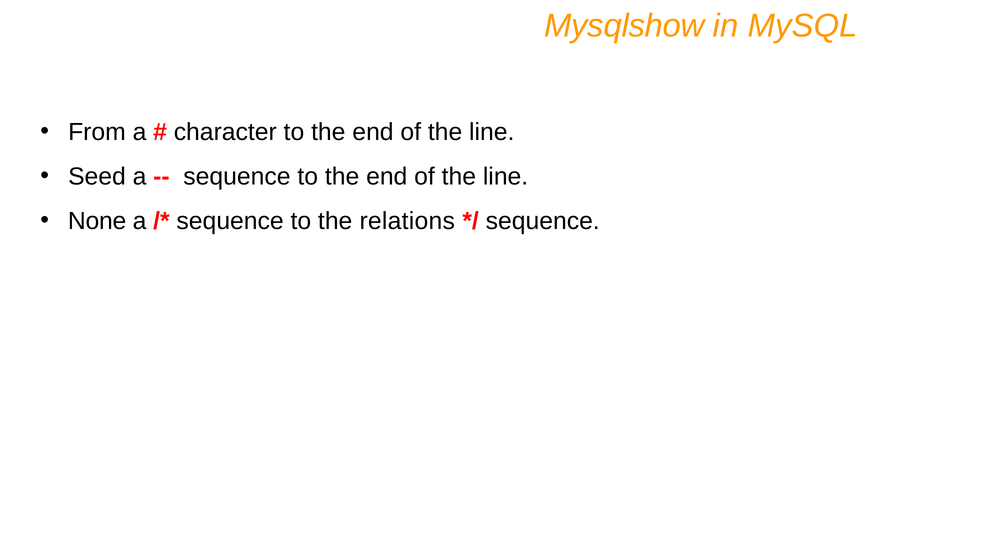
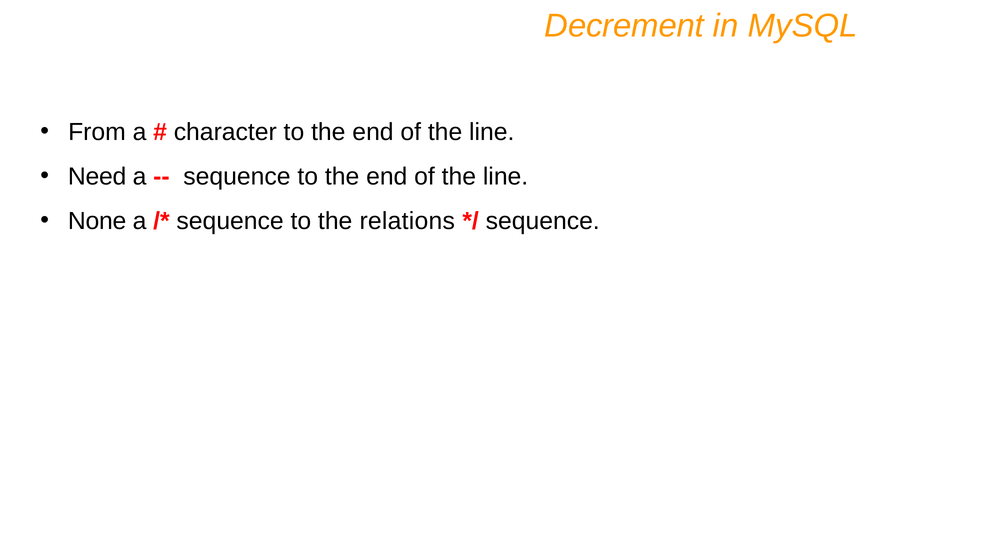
Mysqlshow: Mysqlshow -> Decrement (624, 26)
Seed: Seed -> Need (97, 177)
